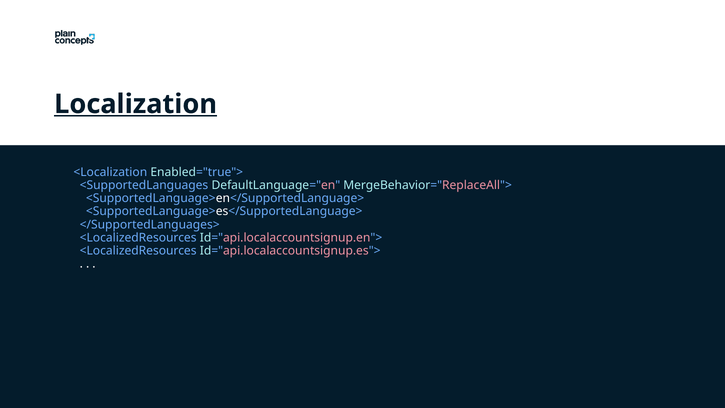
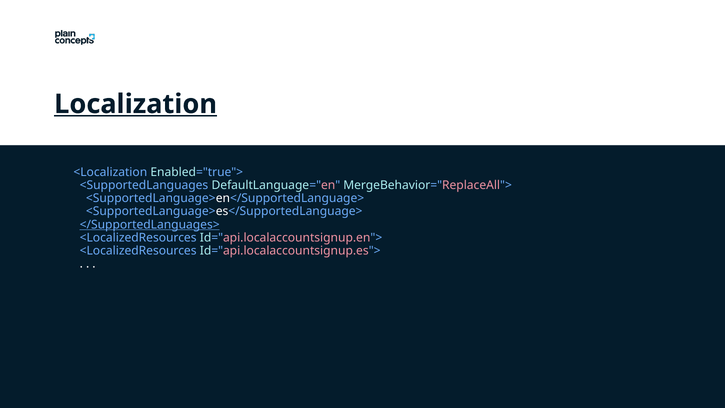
</SupportedLanguages> underline: none -> present (150, 224)
